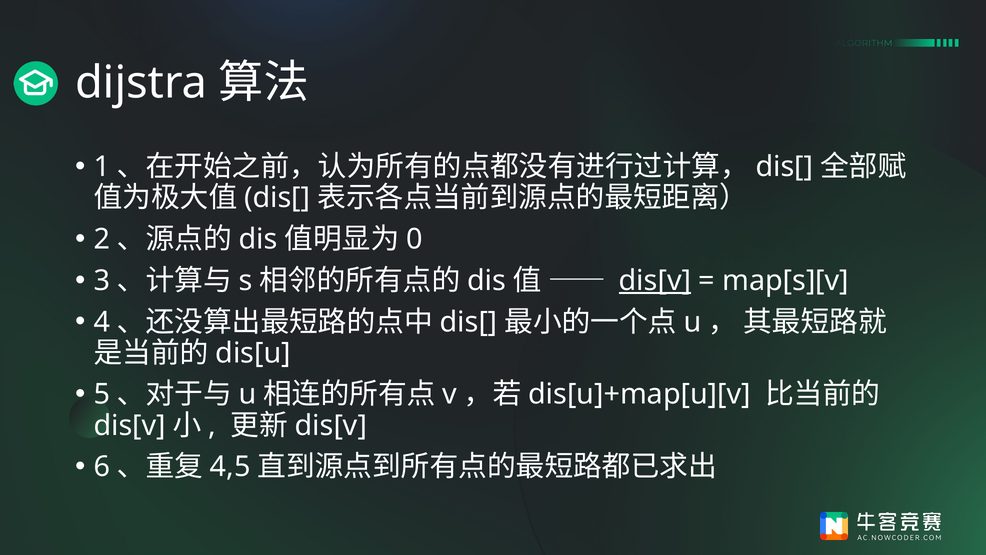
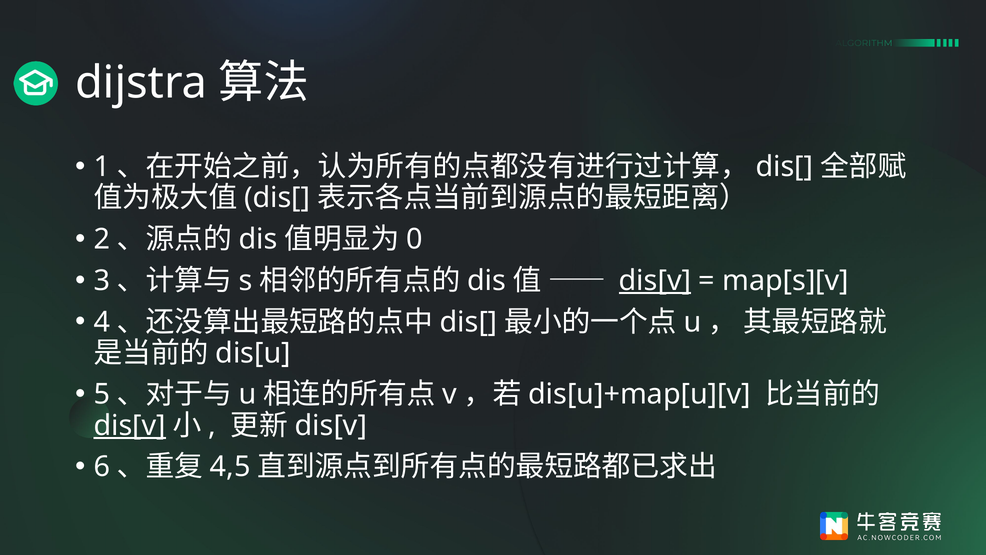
dis[v underline: none -> present (130, 425)
